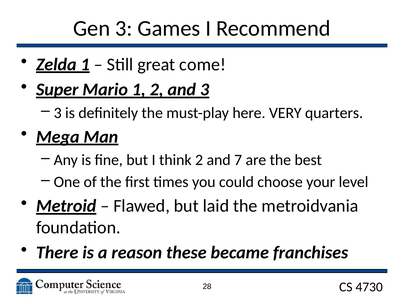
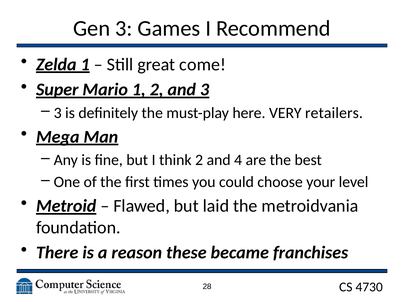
quarters: quarters -> retailers (334, 113)
7: 7 -> 4 (238, 160)
